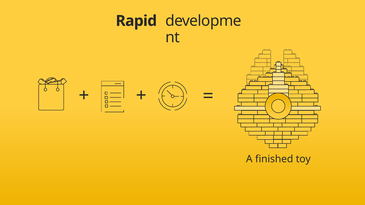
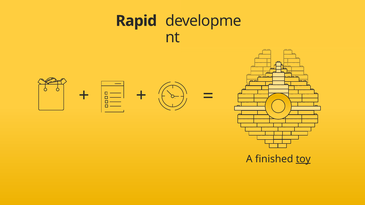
toy underline: none -> present (303, 159)
